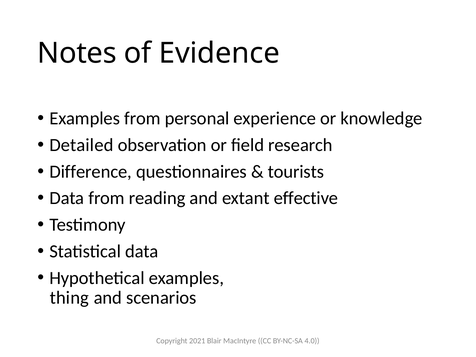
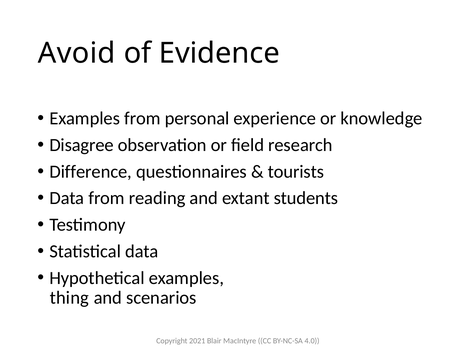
Notes: Notes -> Avoid (77, 53)
Detailed: Detailed -> Disagree (82, 145)
effective: effective -> students (306, 198)
